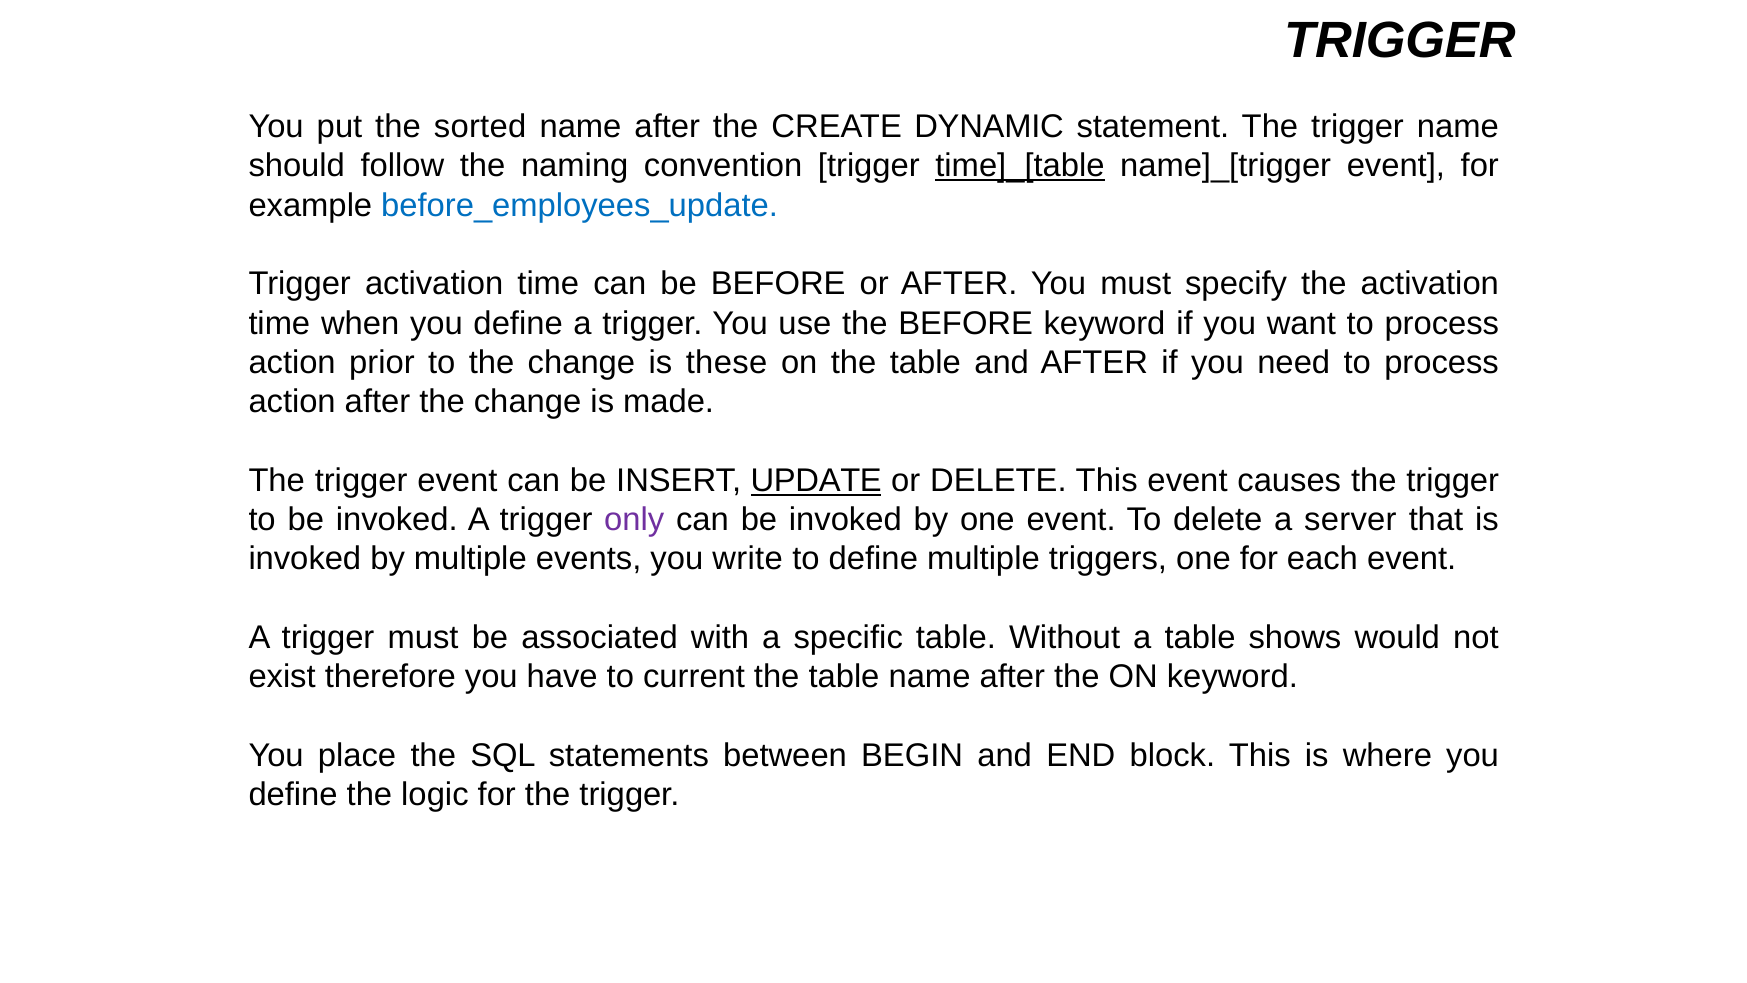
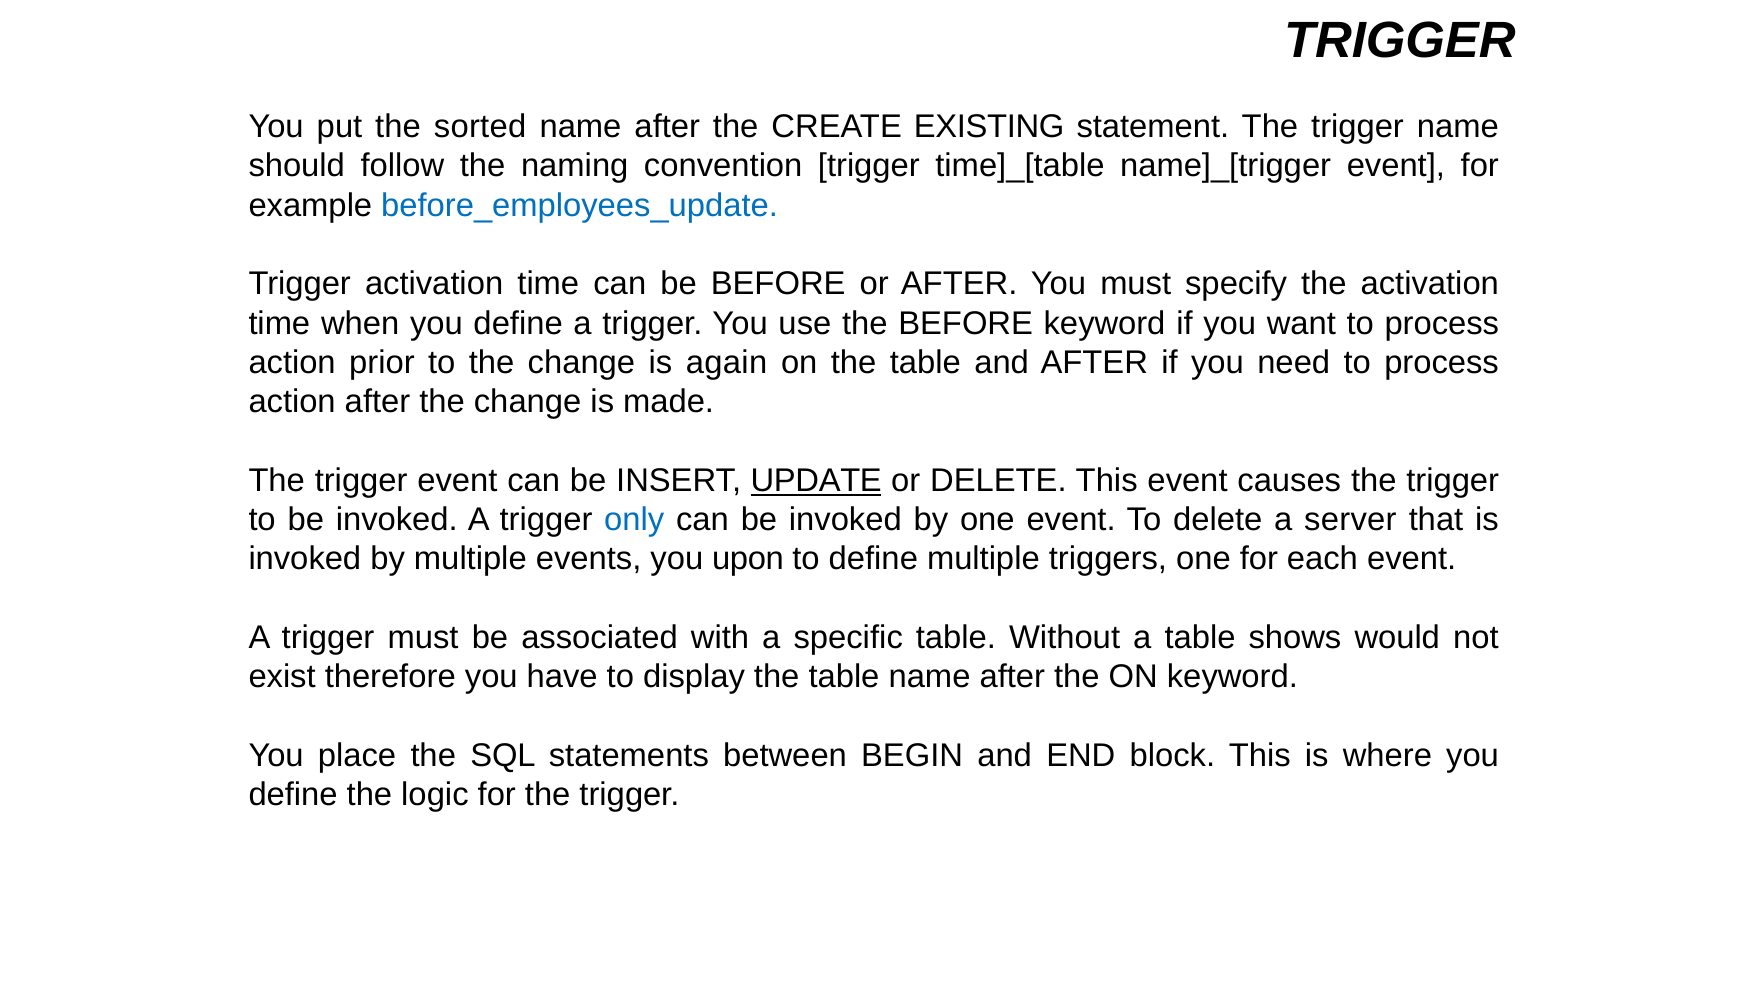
DYNAMIC: DYNAMIC -> EXISTING (989, 127)
time]_[table underline: present -> none (1020, 166)
these: these -> again (727, 363)
only colour: purple -> blue (634, 520)
write: write -> upon (748, 559)
current: current -> display (694, 677)
